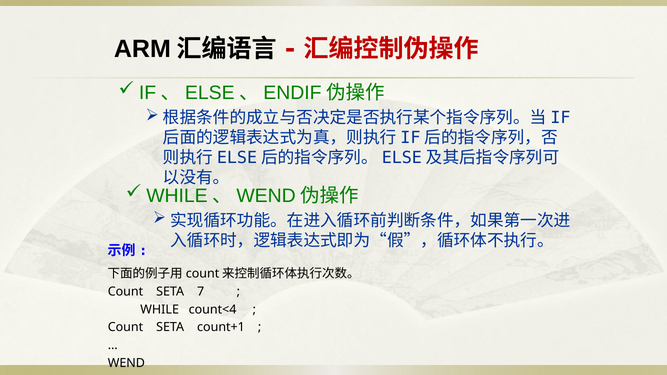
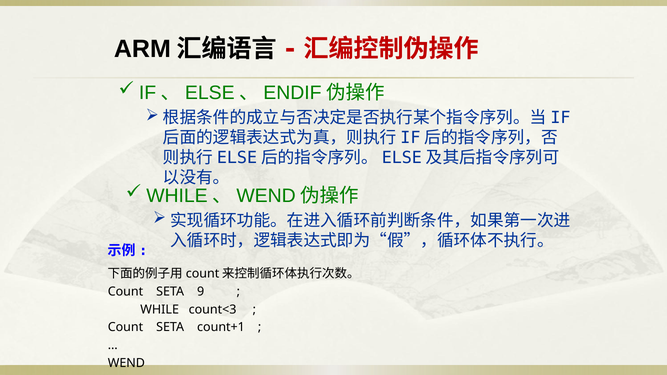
7: 7 -> 9 (201, 292)
count<4: count<4 -> count<3 (213, 310)
